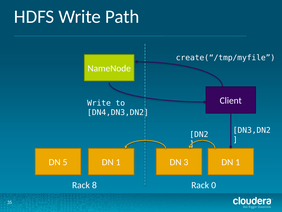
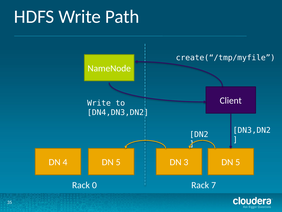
5: 5 -> 4 (65, 162)
1: 1 -> 5 (118, 162)
3 DN 1: 1 -> 5 (238, 162)
8: 8 -> 0 (94, 185)
0: 0 -> 7 (214, 185)
